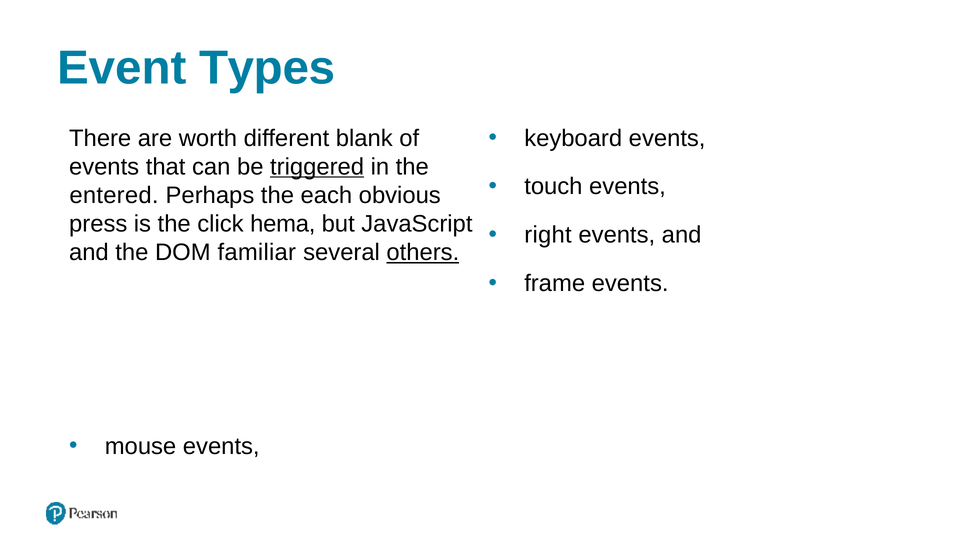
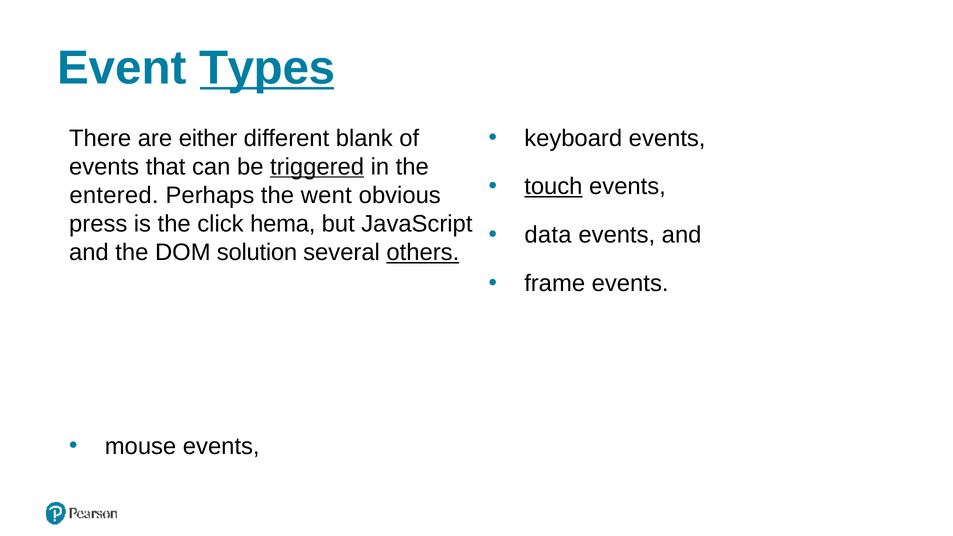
Types underline: none -> present (267, 68)
worth: worth -> either (208, 138)
touch underline: none -> present (553, 187)
each: each -> went (326, 195)
right: right -> data (548, 235)
familiar: familiar -> solution (257, 253)
